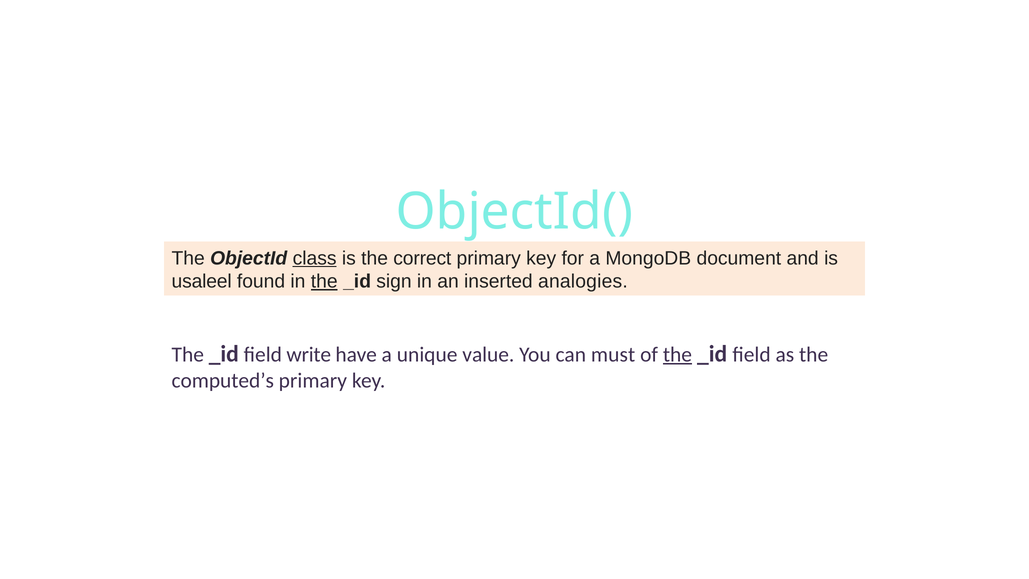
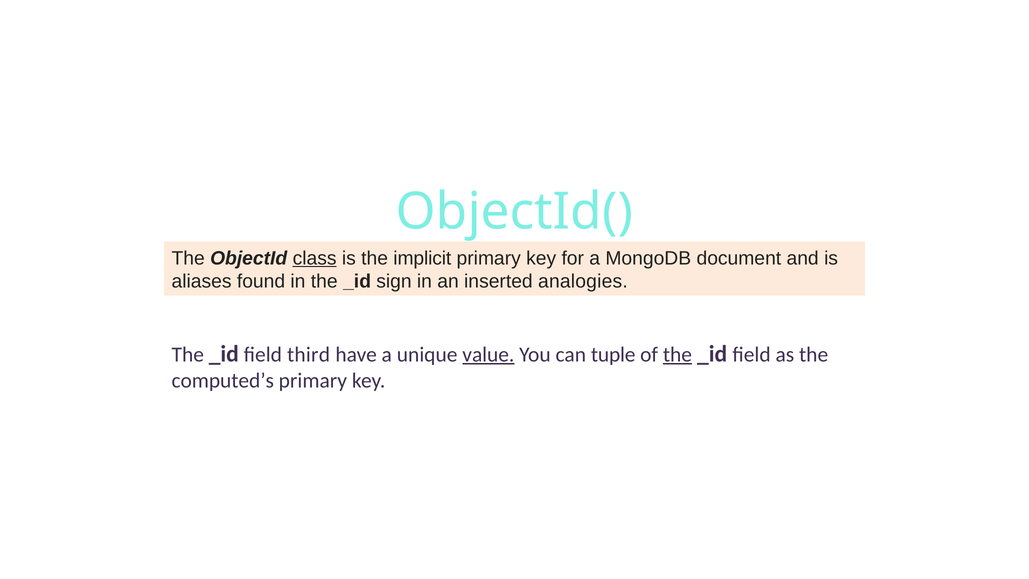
correct: correct -> implicit (422, 258)
usaleel: usaleel -> aliases (202, 281)
the underline: present -> none (324, 281)
write: write -> third (309, 354)
value underline: none -> present (488, 354)
must: must -> tuple (613, 354)
